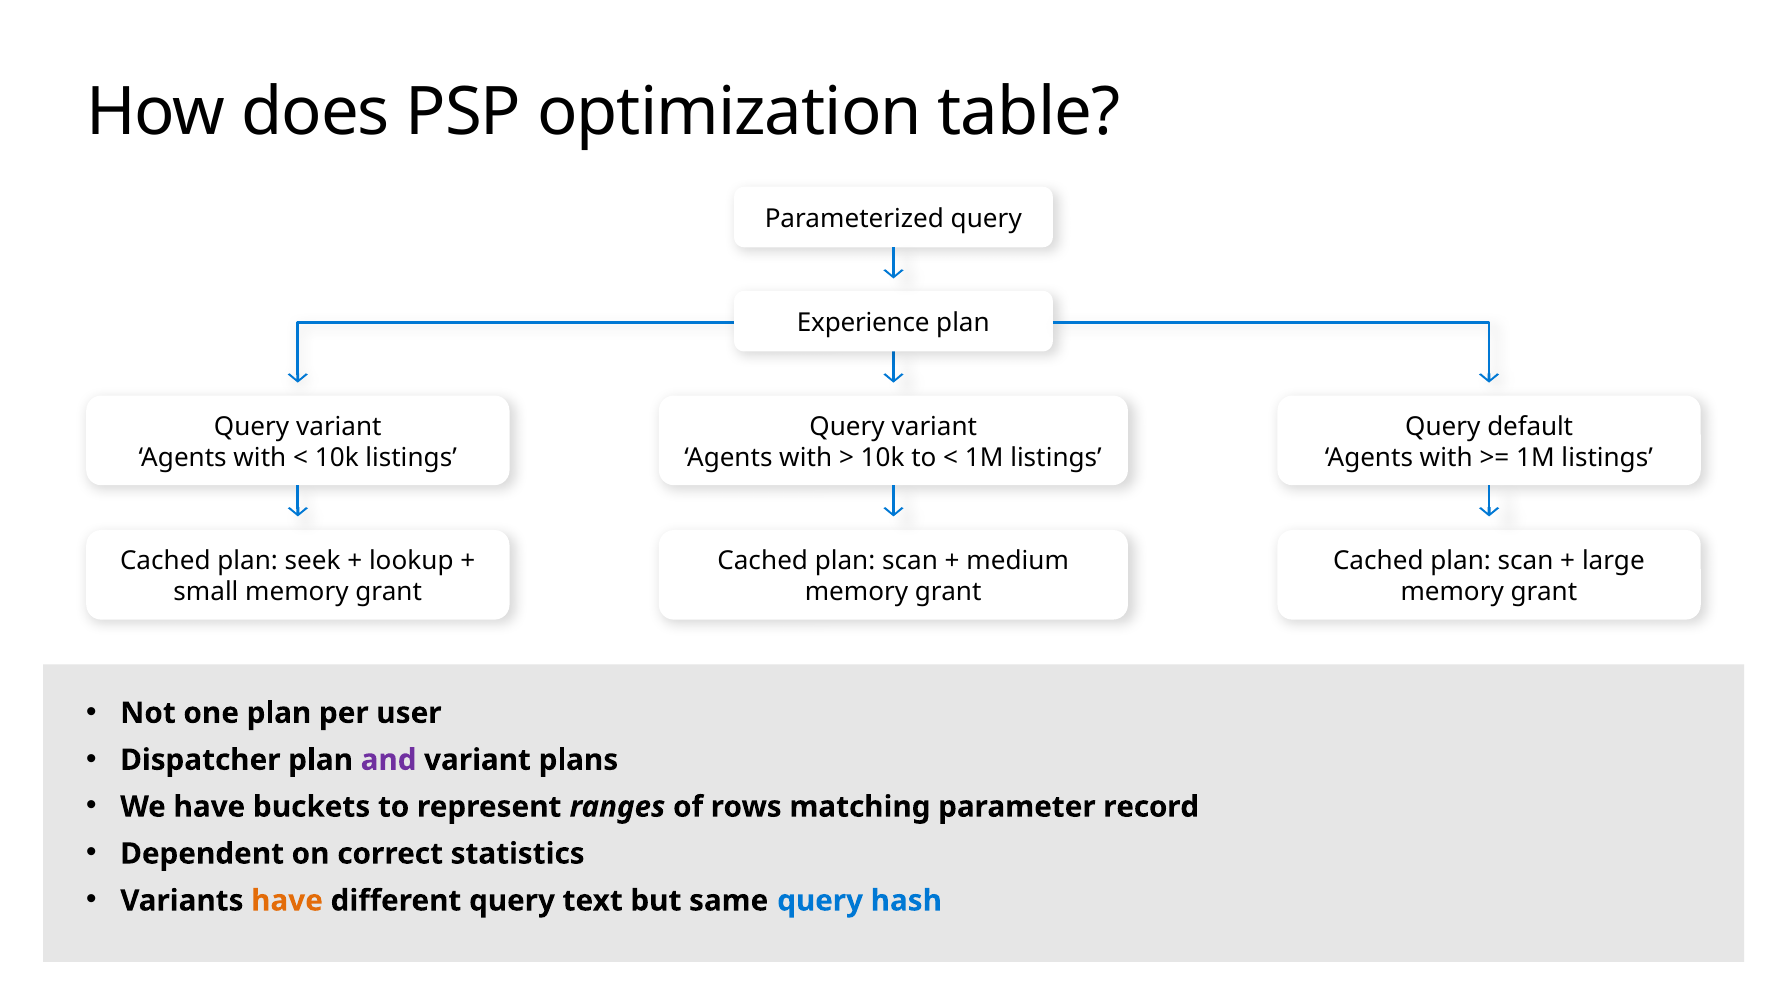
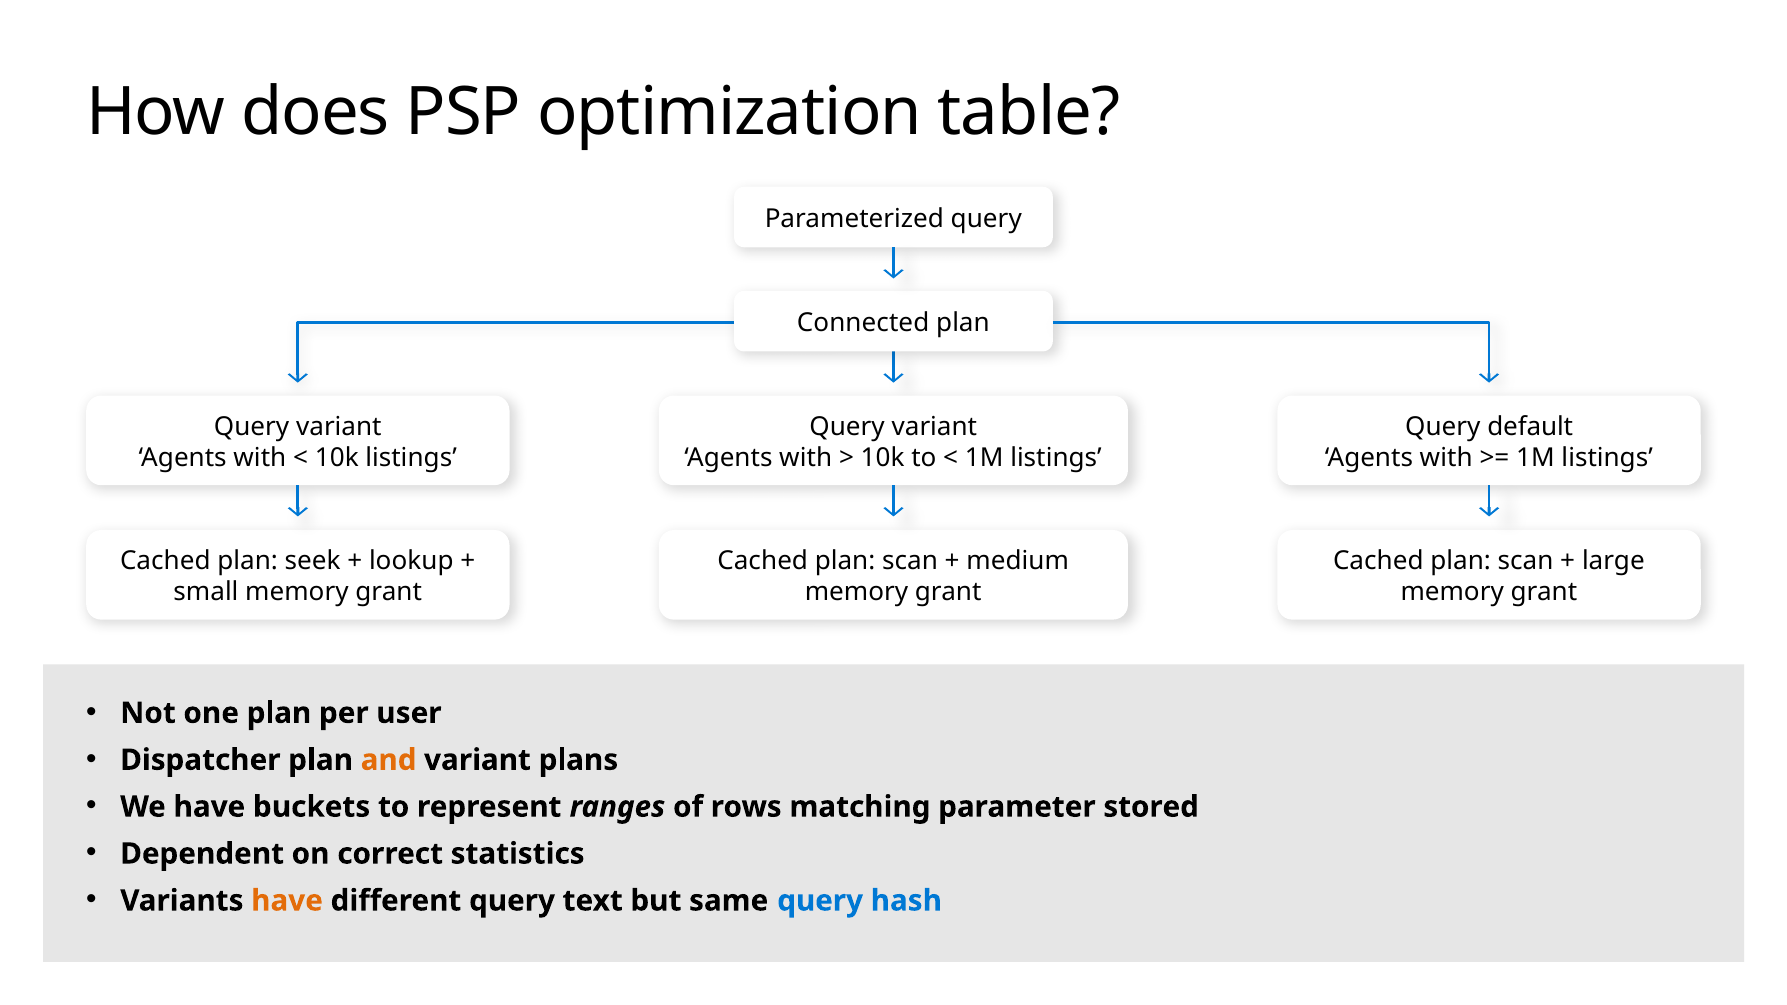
Experience: Experience -> Connected (863, 323)
and colour: purple -> orange (389, 760)
record: record -> stored (1151, 807)
